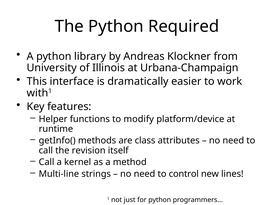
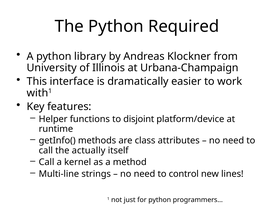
modify: modify -> disjoint (139, 119)
revision: revision -> actually (89, 151)
